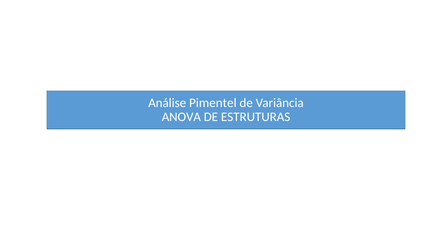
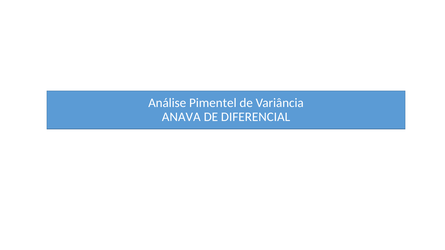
ANOVA: ANOVA -> ANAVA (181, 117)
ESTRUTURAS: ESTRUTURAS -> DIFERENCIAL (256, 117)
